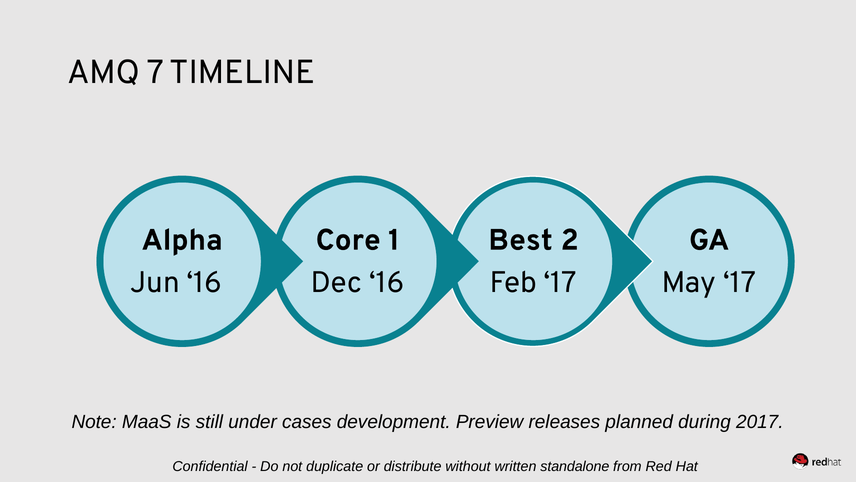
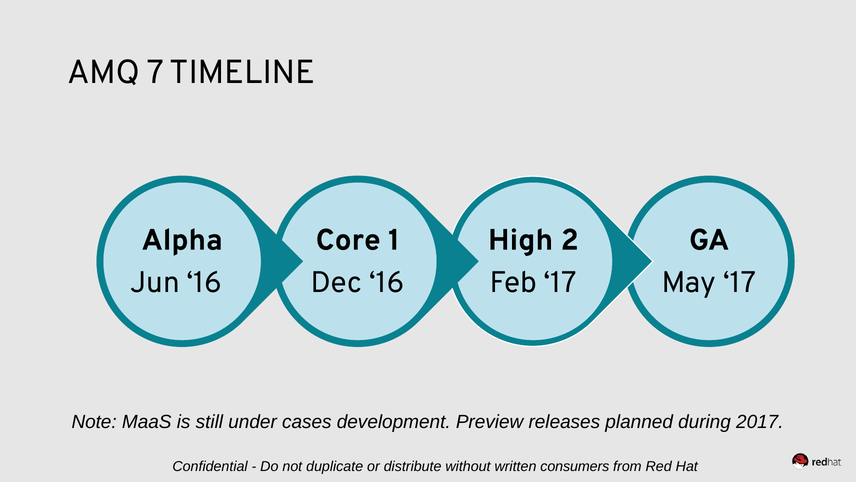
Best: Best -> High (521, 240)
standalone: standalone -> consumers (575, 466)
